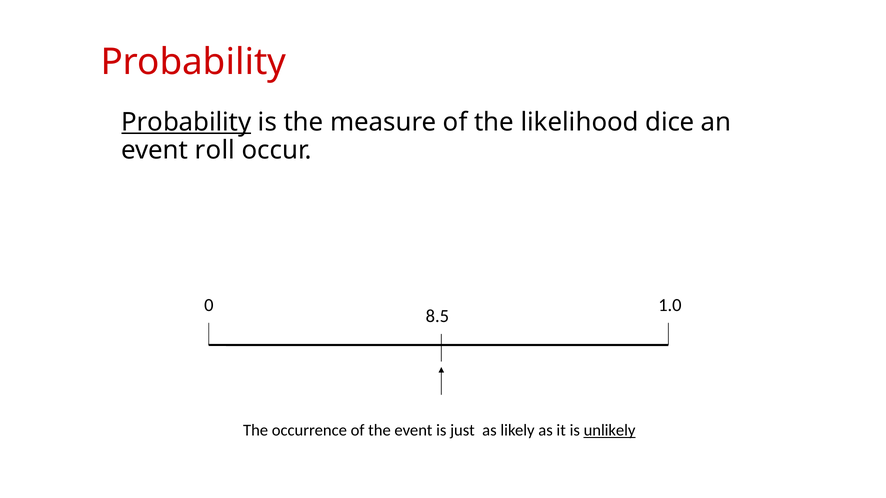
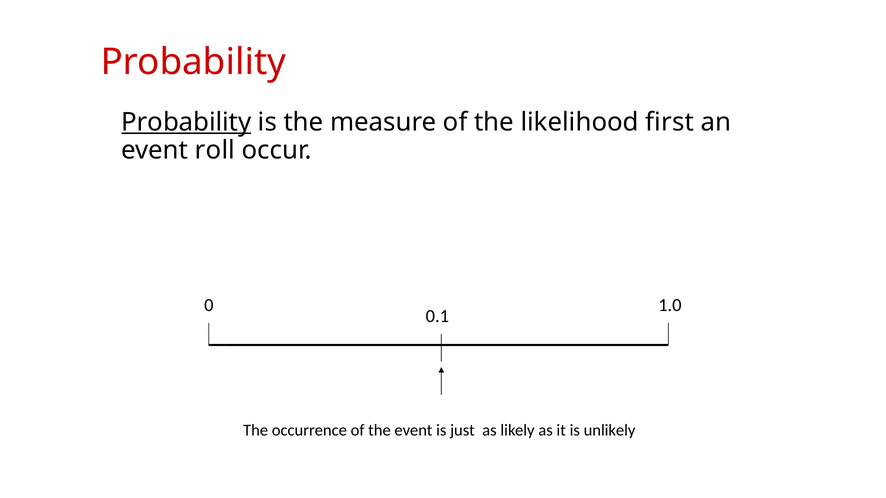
dice: dice -> first (670, 122)
8.5: 8.5 -> 0.1 (437, 317)
unlikely underline: present -> none (610, 431)
